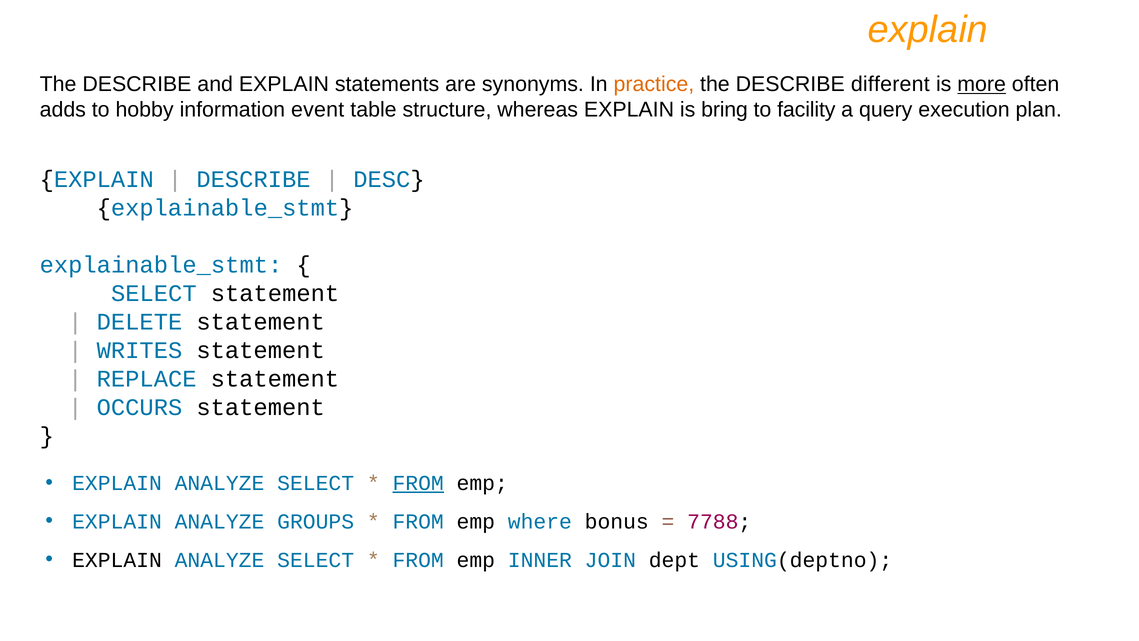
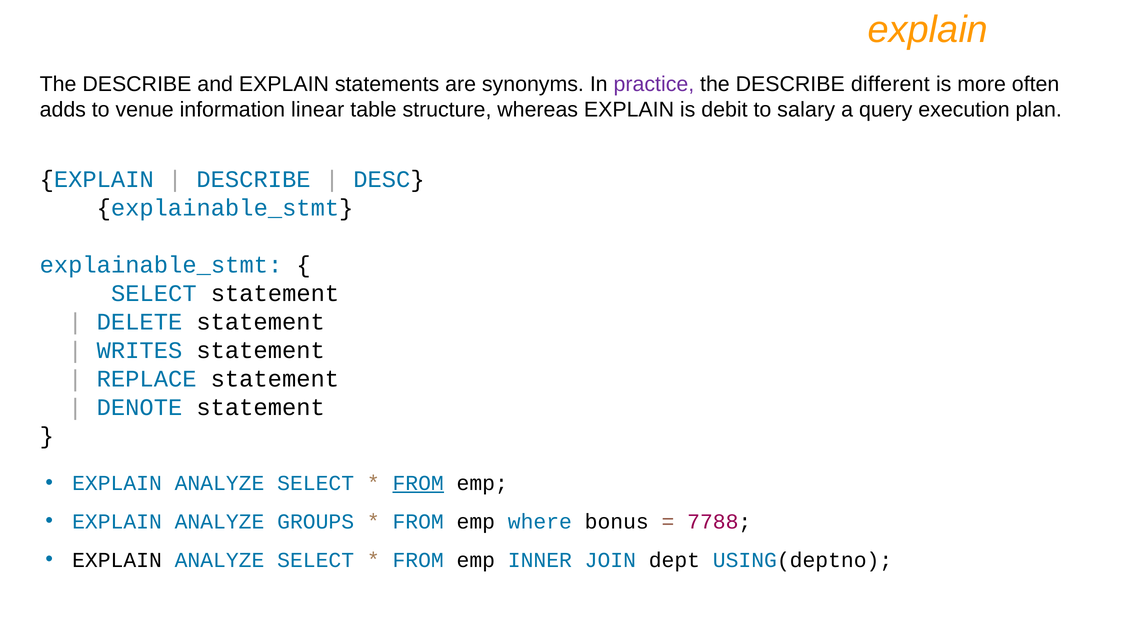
practice colour: orange -> purple (654, 84)
more underline: present -> none (982, 84)
hobby: hobby -> venue (145, 110)
event: event -> linear (318, 110)
bring: bring -> debit (724, 110)
facility: facility -> salary (806, 110)
OCCURS: OCCURS -> DENOTE (139, 407)
